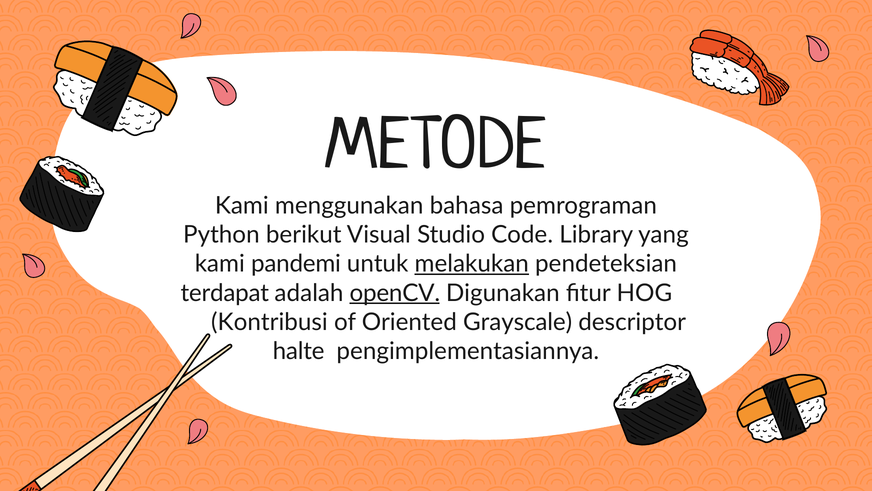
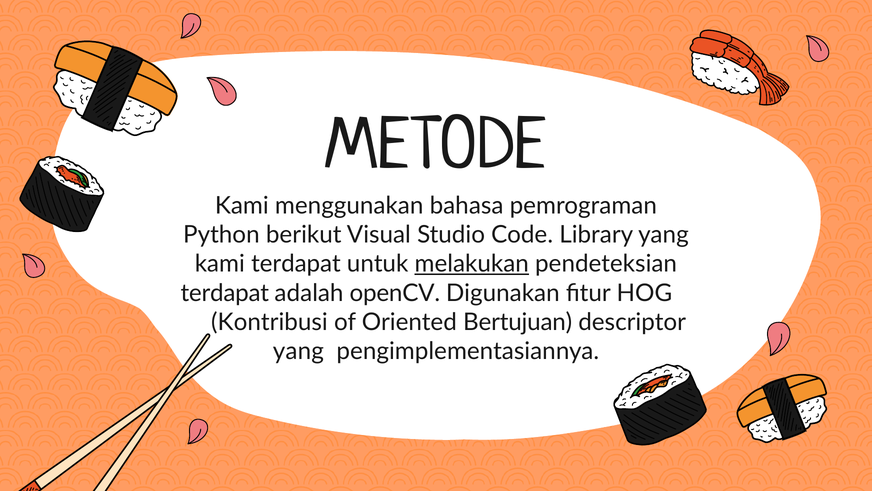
kami pandemi: pandemi -> terdapat (296, 264)
openCV underline: present -> none (395, 293)
Grayscale: Grayscale -> Bertujuan (518, 322)
halte: halte -> yang (298, 351)
